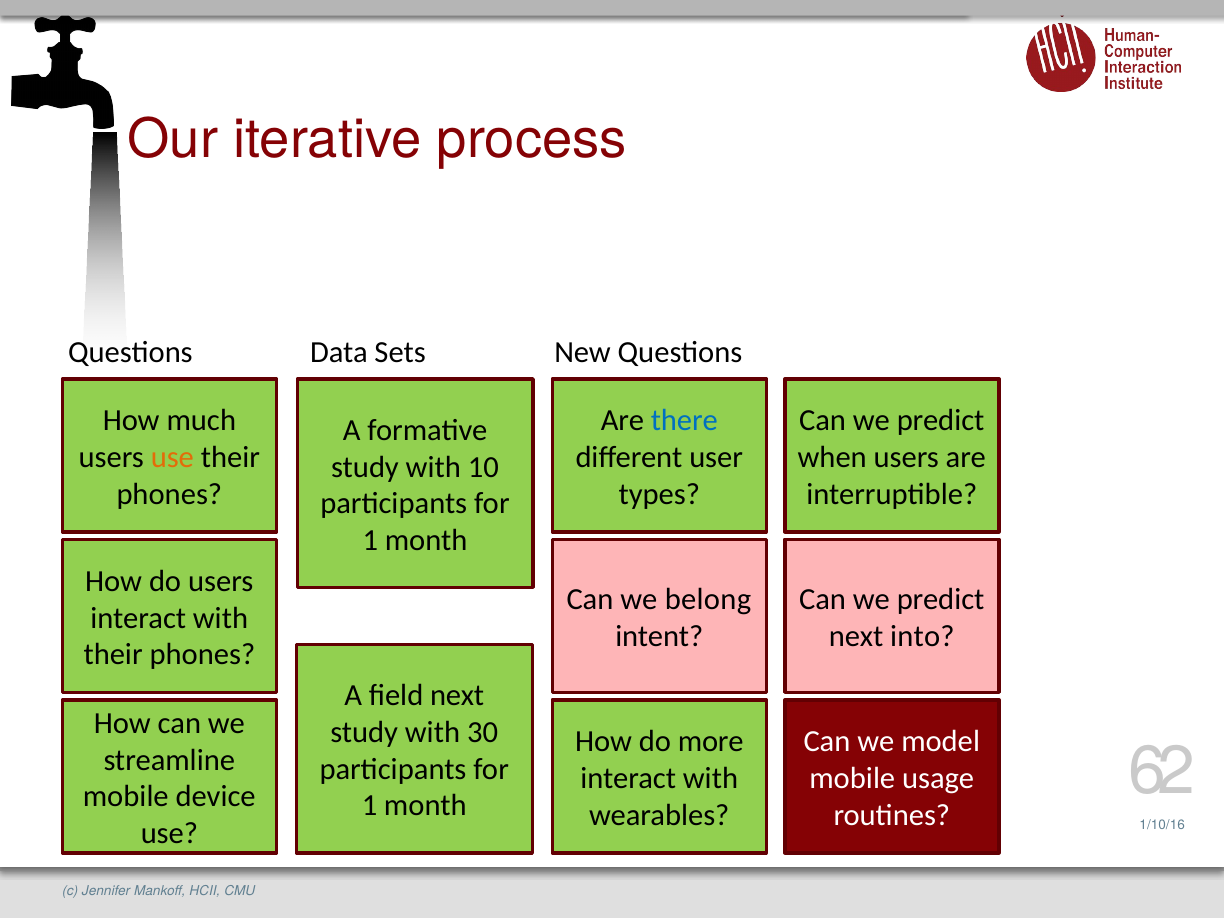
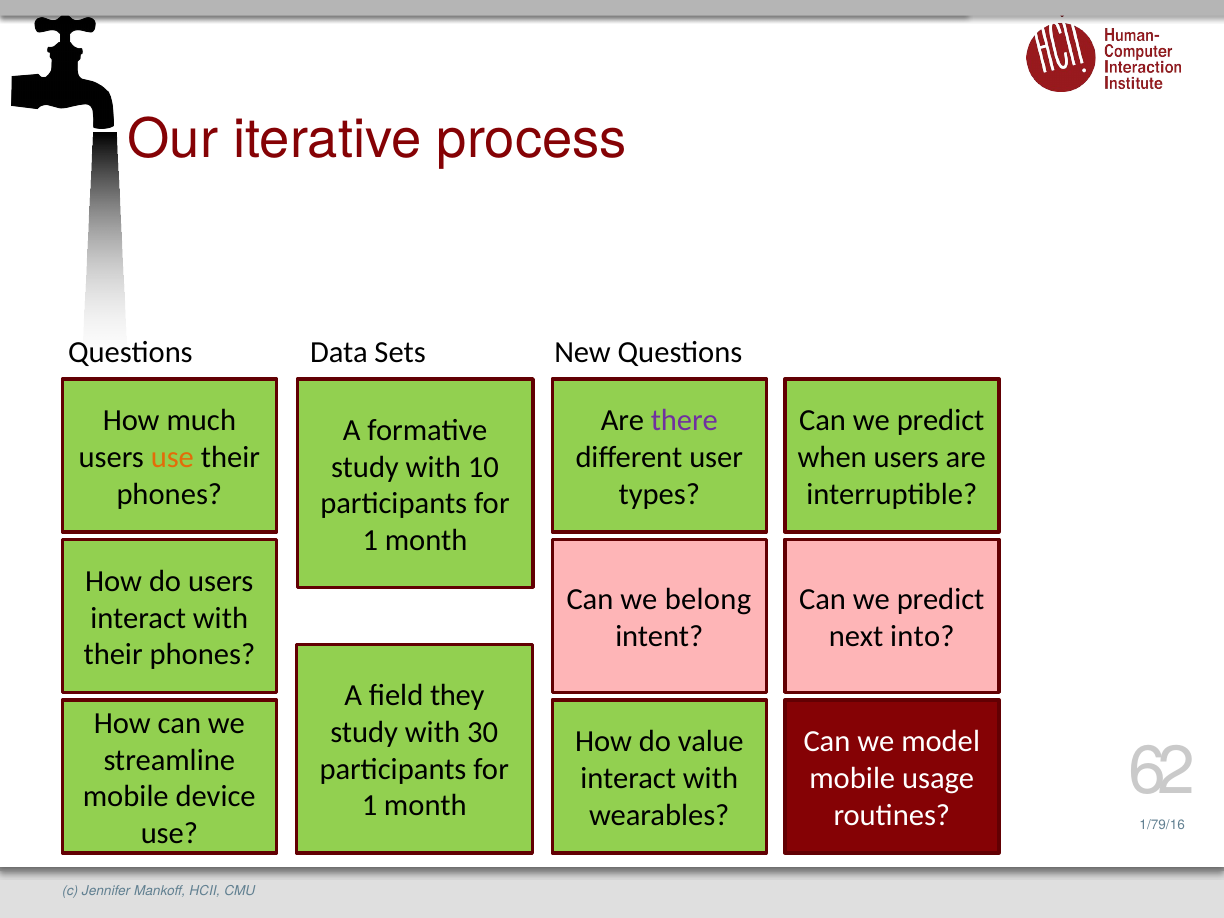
there colour: blue -> purple (684, 421)
field next: next -> they (457, 696)
more: more -> value (711, 742)
1/10/16: 1/10/16 -> 1/79/16 (1162, 825)
